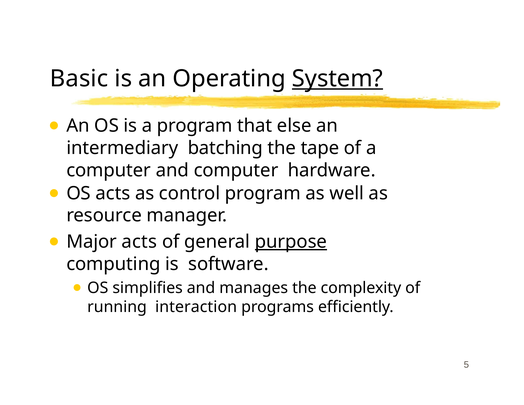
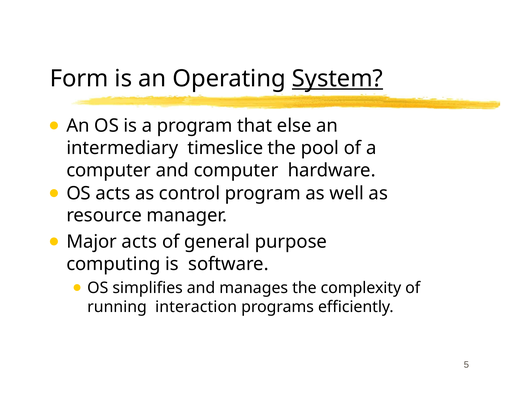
Basic: Basic -> Form (79, 79)
batching: batching -> timeslice (225, 148)
tape: tape -> pool (320, 148)
purpose underline: present -> none (291, 242)
